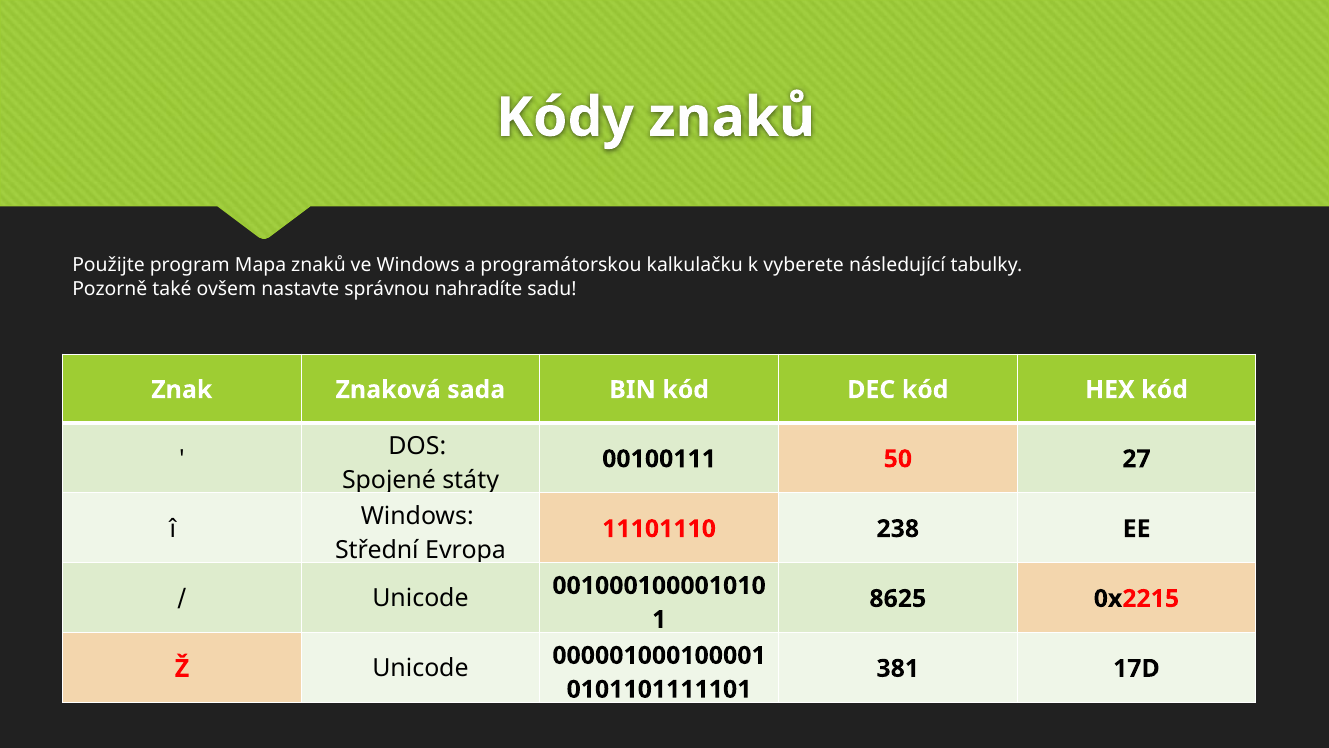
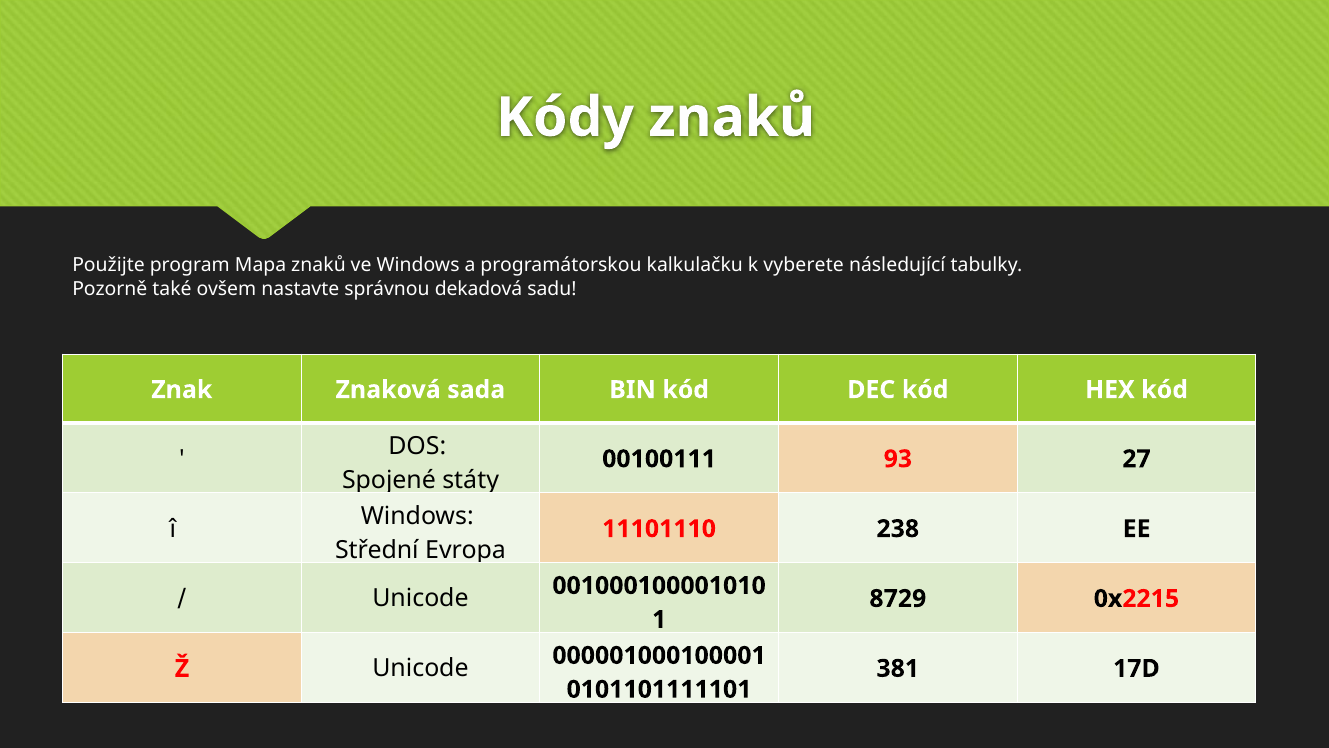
nahradíte: nahradíte -> dekadová (479, 289)
50: 50 -> 93 (898, 459)
8625: 8625 -> 8729 (898, 598)
